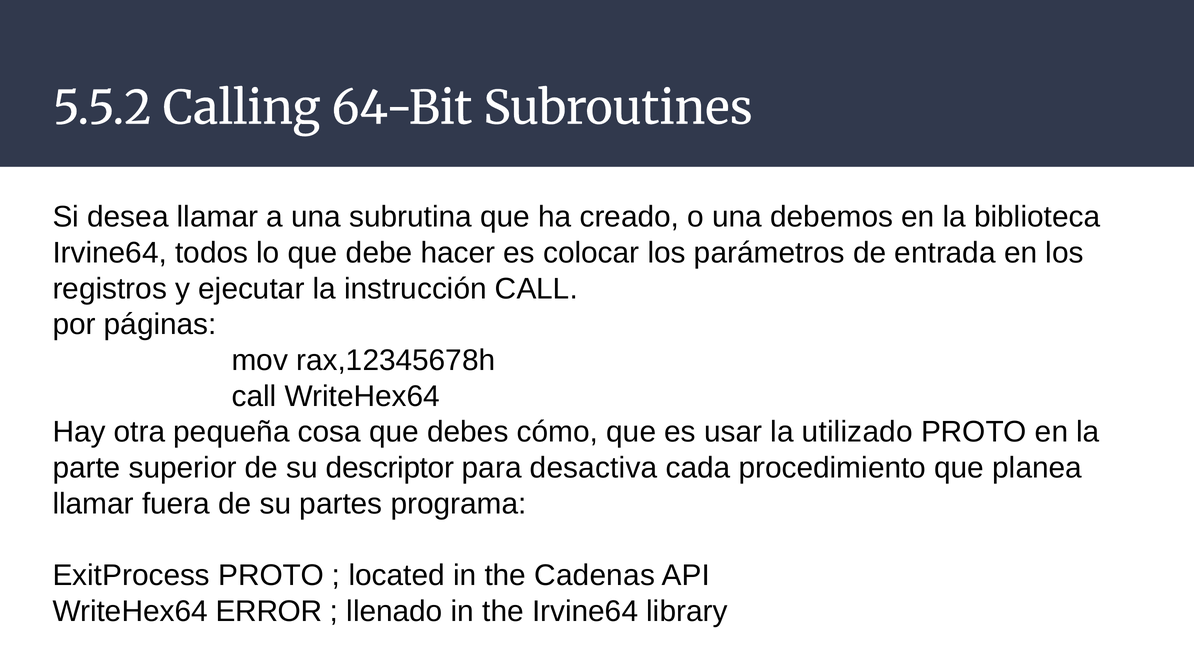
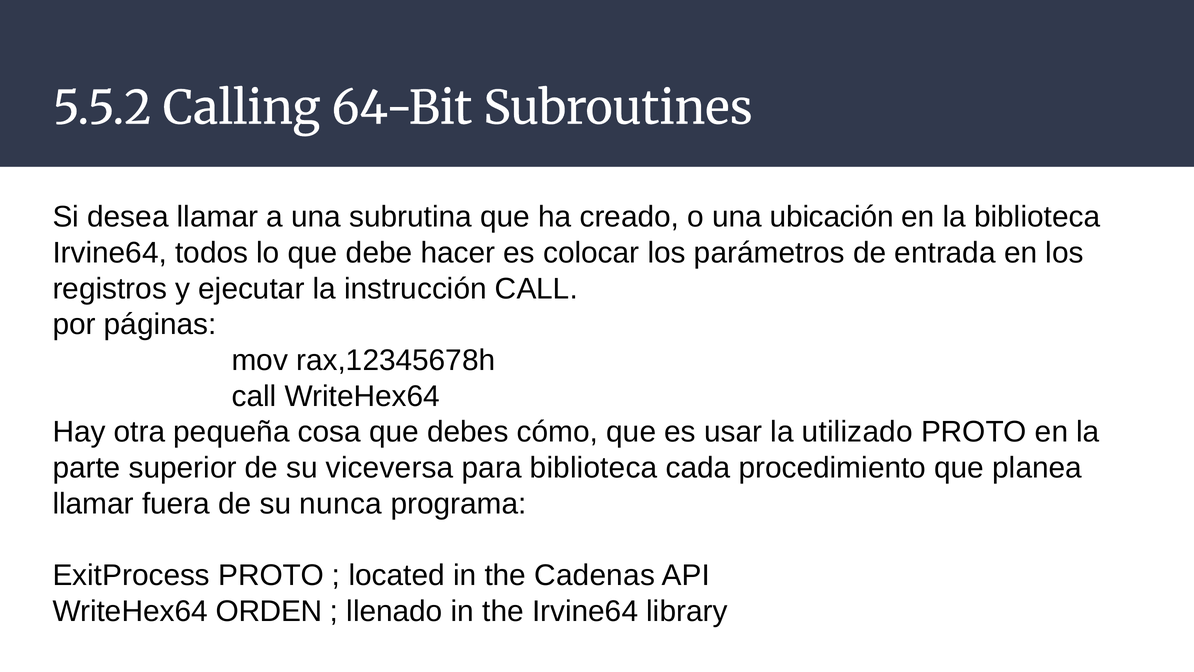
debemos: debemos -> ubicación (832, 217)
descriptor: descriptor -> viceversa (390, 468)
para desactiva: desactiva -> biblioteca (594, 468)
partes: partes -> nunca (341, 503)
ERROR: ERROR -> ORDEN (269, 611)
